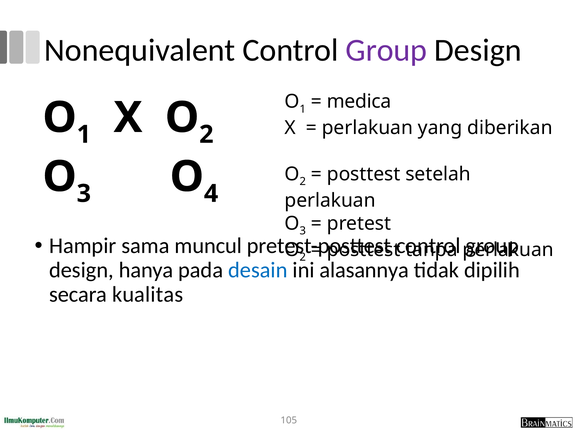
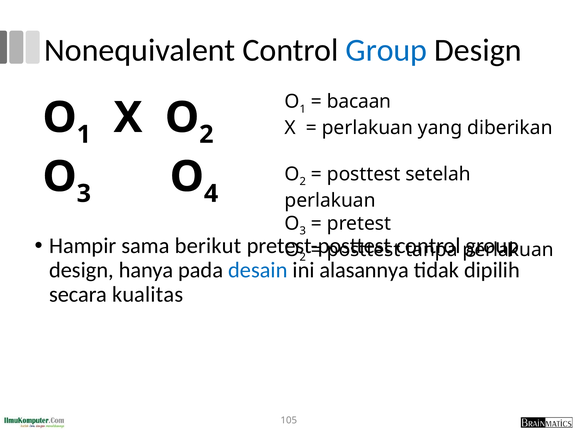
Group colour: purple -> blue (386, 50)
medica: medica -> bacaan (359, 102)
muncul: muncul -> berikut (208, 246)
